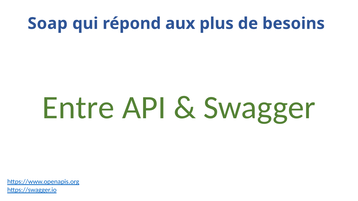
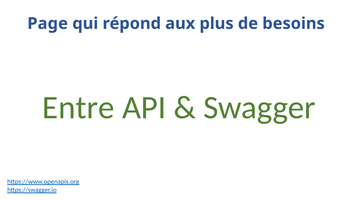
Soap: Soap -> Page (48, 24)
